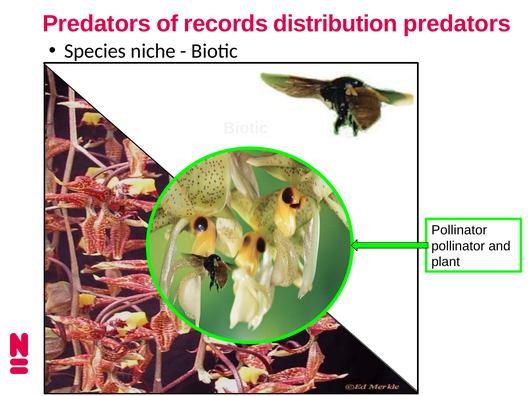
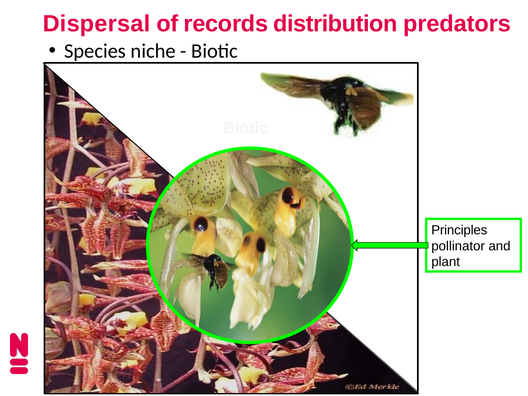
Predators: Predators -> Dispersal (96, 24)
Pollinator: Pollinator -> Principles (459, 230)
